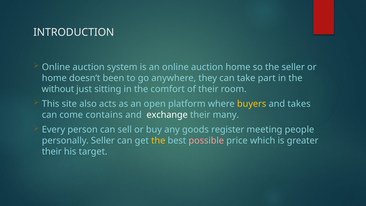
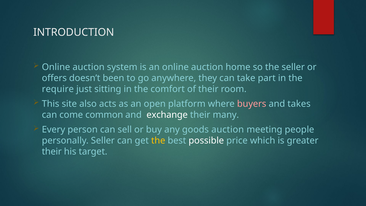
home: home -> offers (54, 78)
without: without -> require (58, 89)
buyers colour: yellow -> pink (252, 104)
contains: contains -> common (104, 115)
goods register: register -> auction (228, 130)
possible colour: pink -> white (206, 141)
